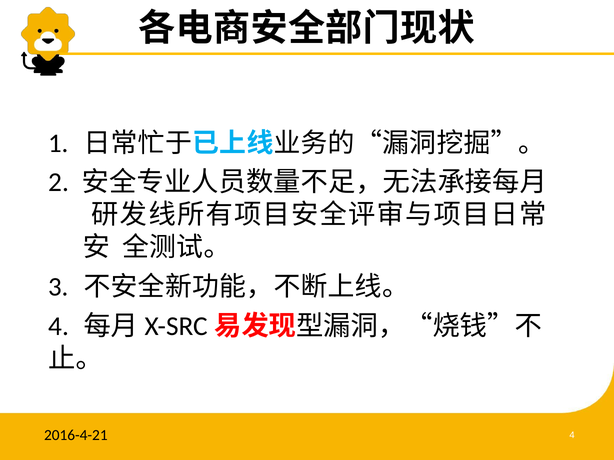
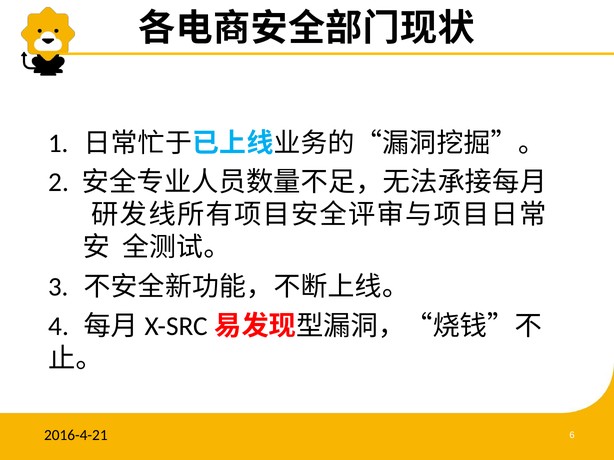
2016-4-21 4: 4 -> 6 (572, 436)
